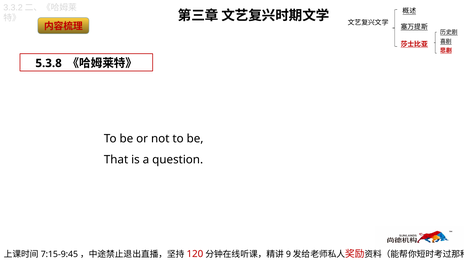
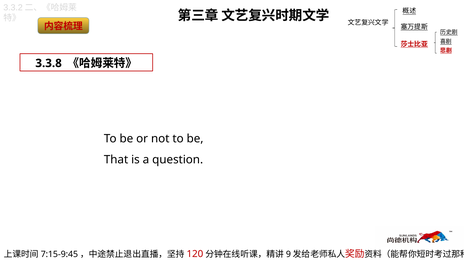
5.3.8: 5.3.8 -> 3.3.8 (49, 63)
